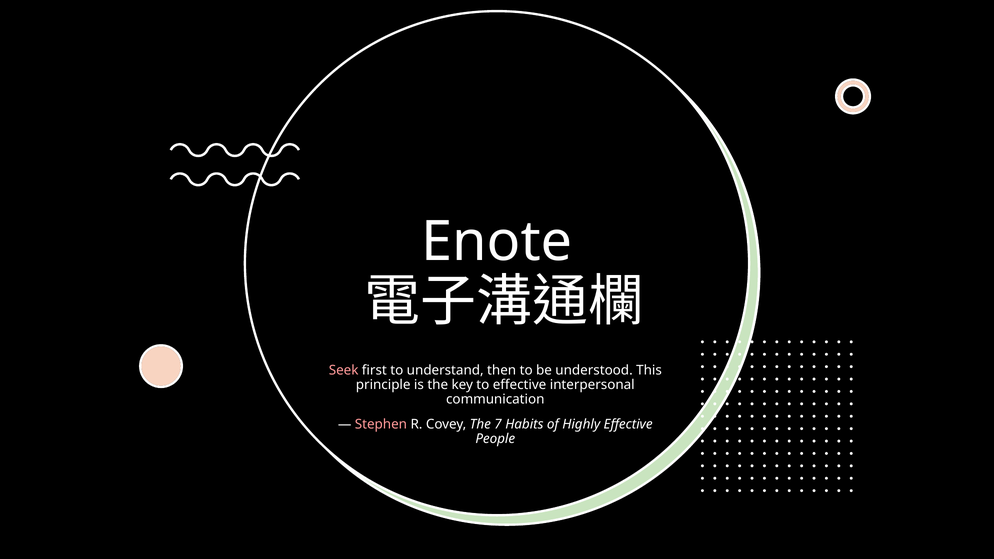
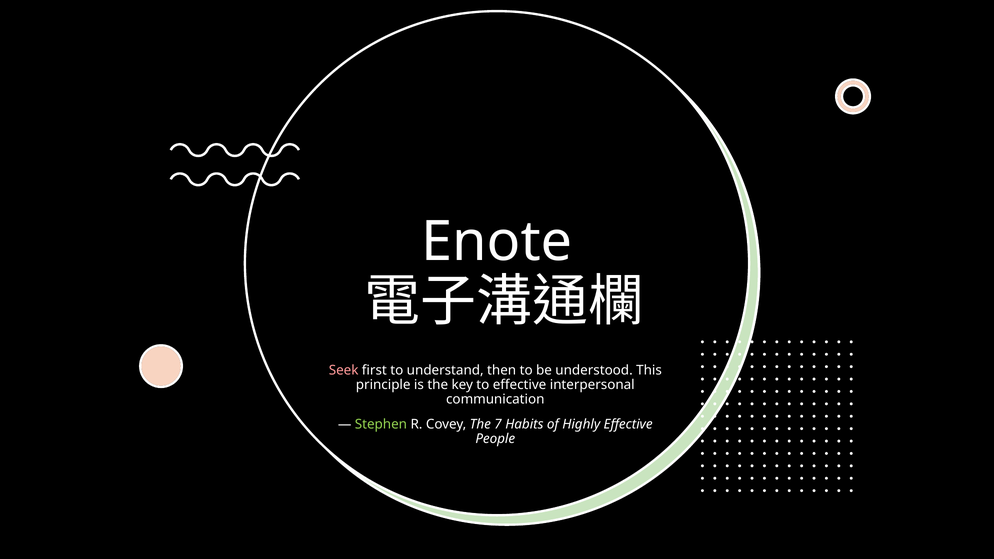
Stephen colour: pink -> light green (381, 424)
